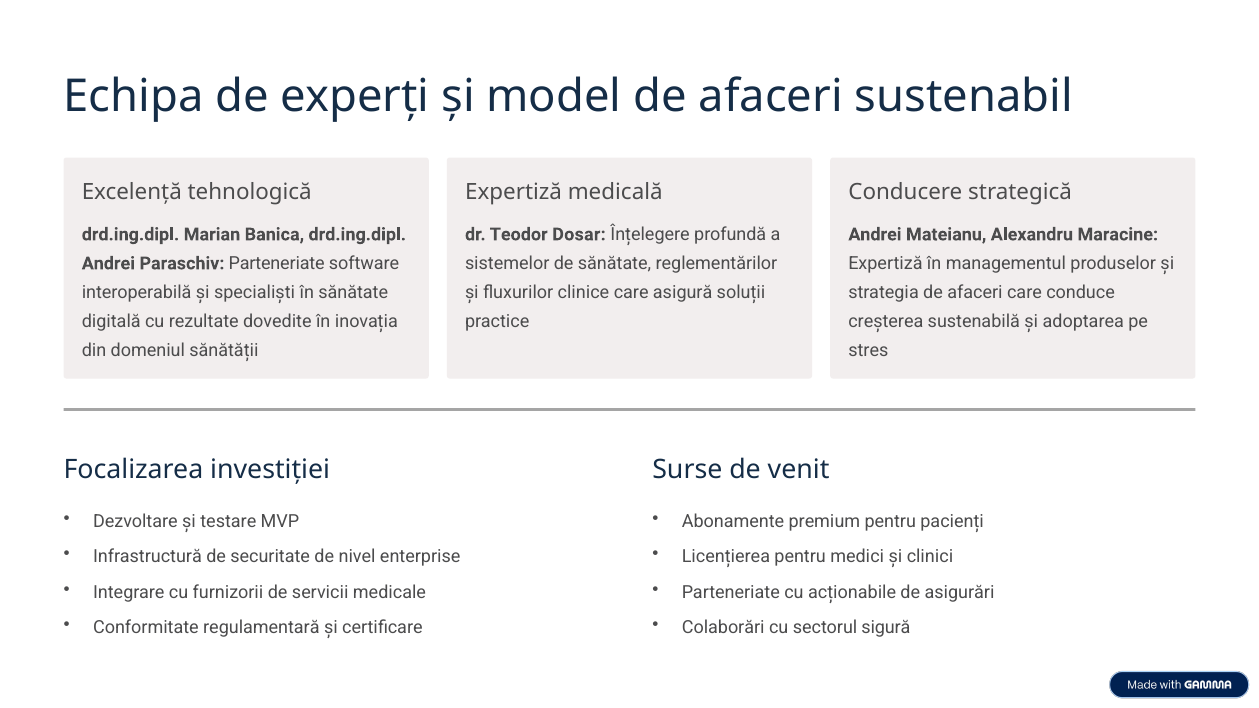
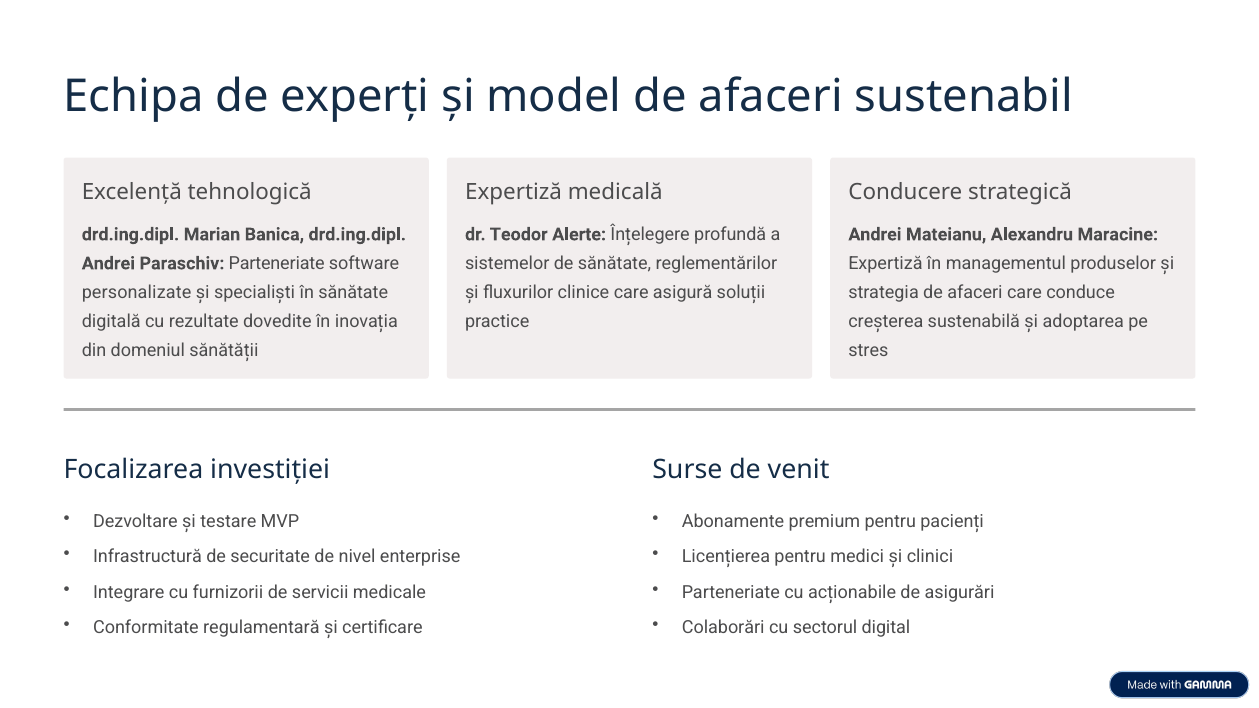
Dosar: Dosar -> Alerte (579, 234)
interoperabilă: interoperabilă -> personalizate (137, 292)
sigură: sigură -> digital (886, 628)
